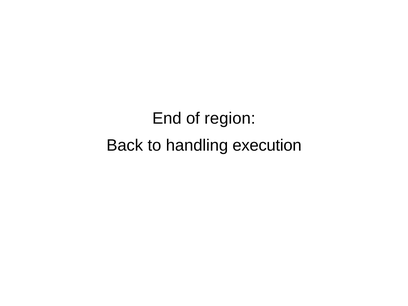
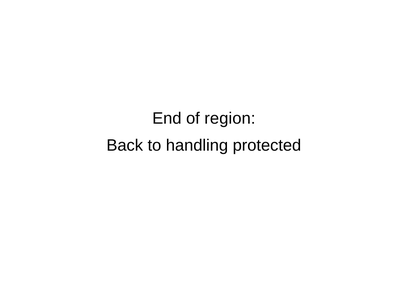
execution: execution -> protected (267, 145)
